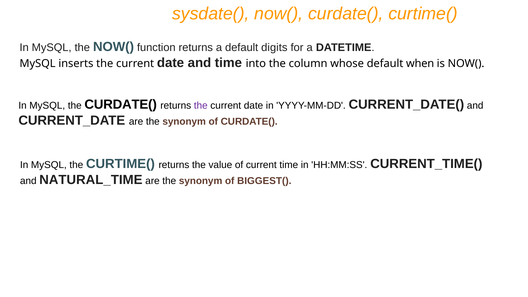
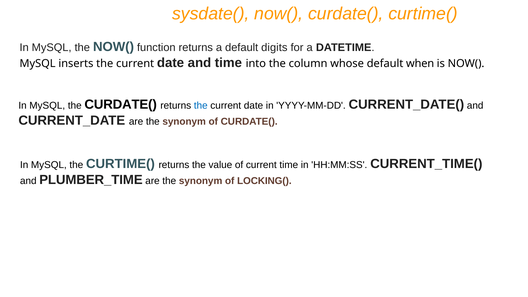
the colour: purple -> blue (201, 106)
NATURAL_TIME: NATURAL_TIME -> PLUMBER_TIME (91, 180)
BIGGEST(: BIGGEST( -> LOCKING( (264, 181)
